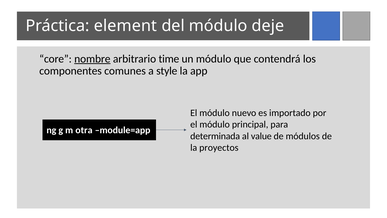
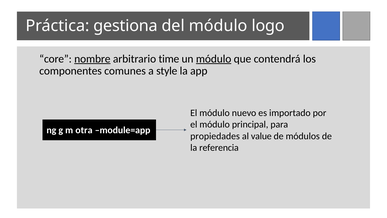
element: element -> gestiona (126, 26)
deje: deje -> logo (268, 26)
módulo underline: none -> present (214, 59)
determinada: determinada -> propiedades (215, 136)
proyectos: proyectos -> referencia (219, 148)
